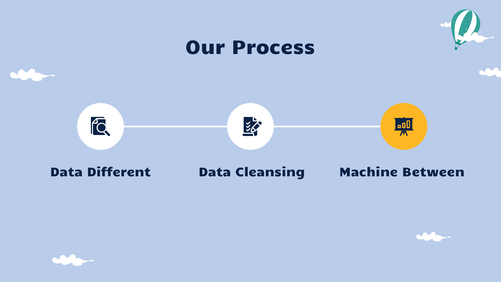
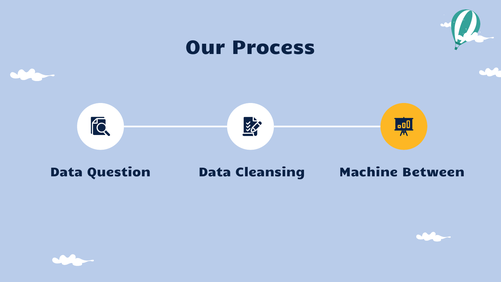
Different: Different -> Question (119, 172)
